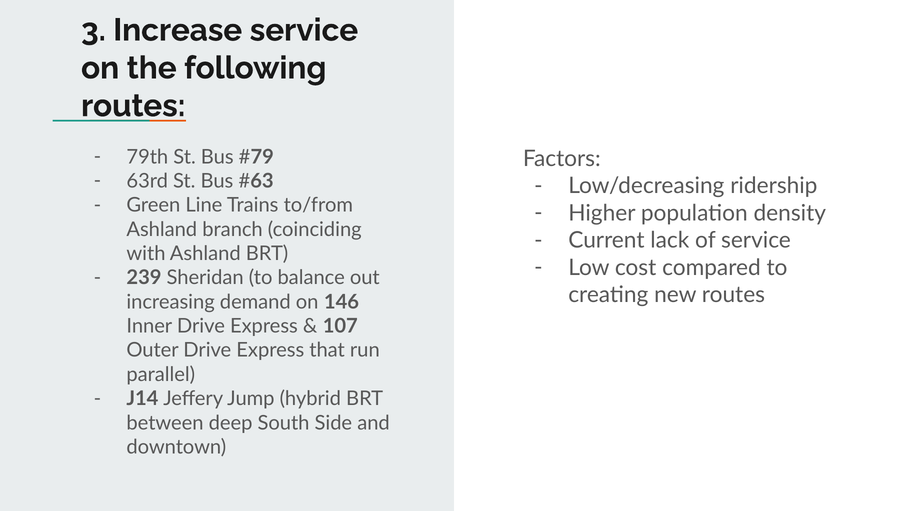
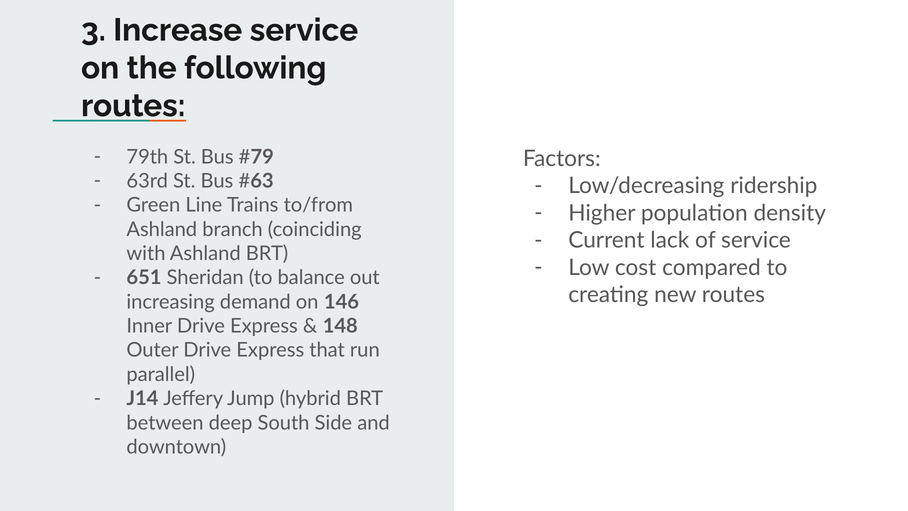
239: 239 -> 651 (144, 278)
107: 107 -> 148 (340, 326)
